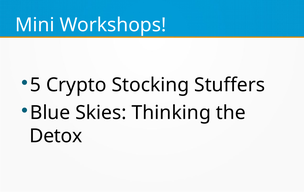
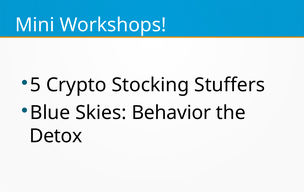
Thinking: Thinking -> Behavior (171, 112)
